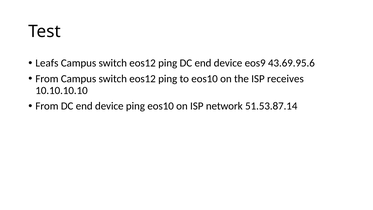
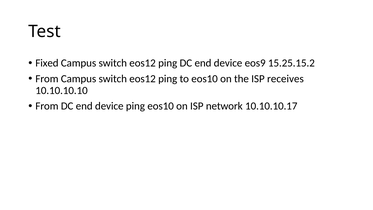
Leafs: Leafs -> Fixed (47, 63)
43.69.95.6: 43.69.95.6 -> 15.25.15.2 (291, 63)
51.53.87.14: 51.53.87.14 -> 10.10.10.17 (271, 106)
